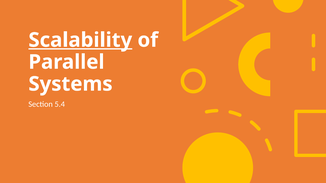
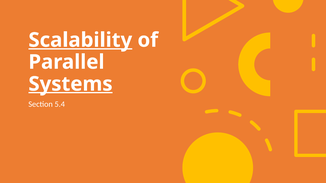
Systems underline: none -> present (70, 84)
